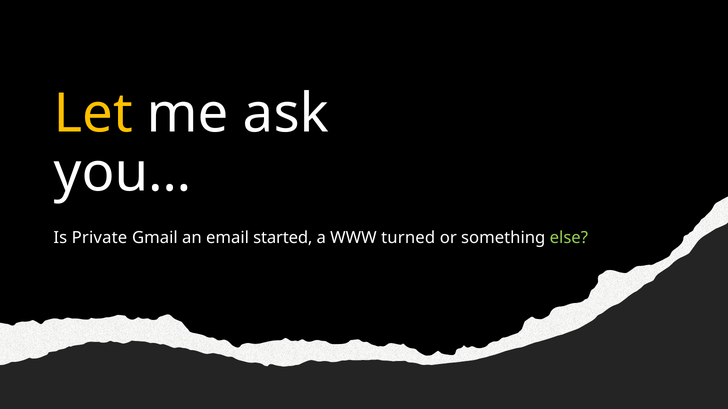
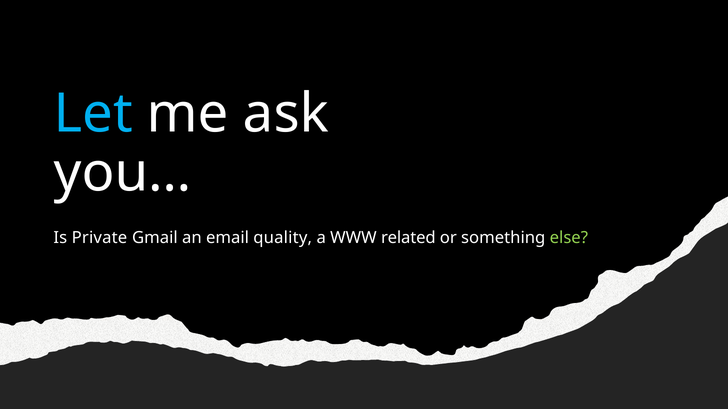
Let colour: yellow -> light blue (93, 114)
started: started -> quality (283, 238)
turned: turned -> related (408, 238)
